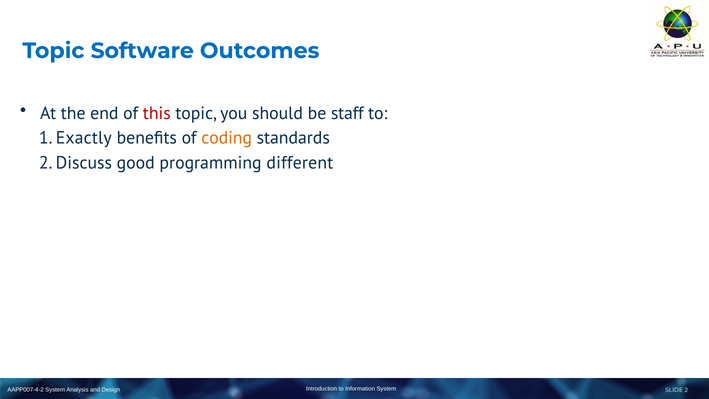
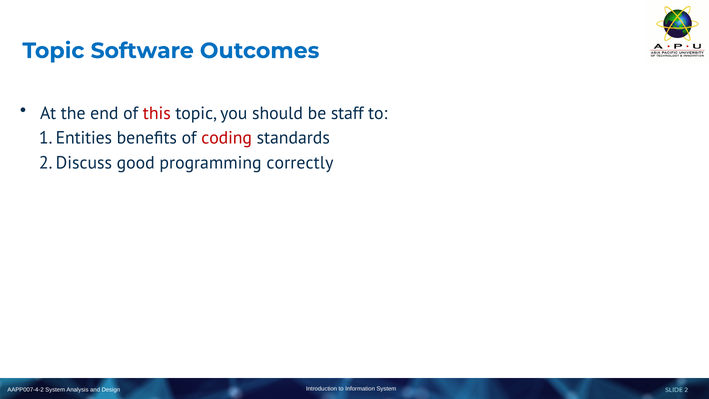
Exactly: Exactly -> Entities (84, 138)
coding colour: orange -> red (227, 138)
different: different -> correctly (300, 163)
